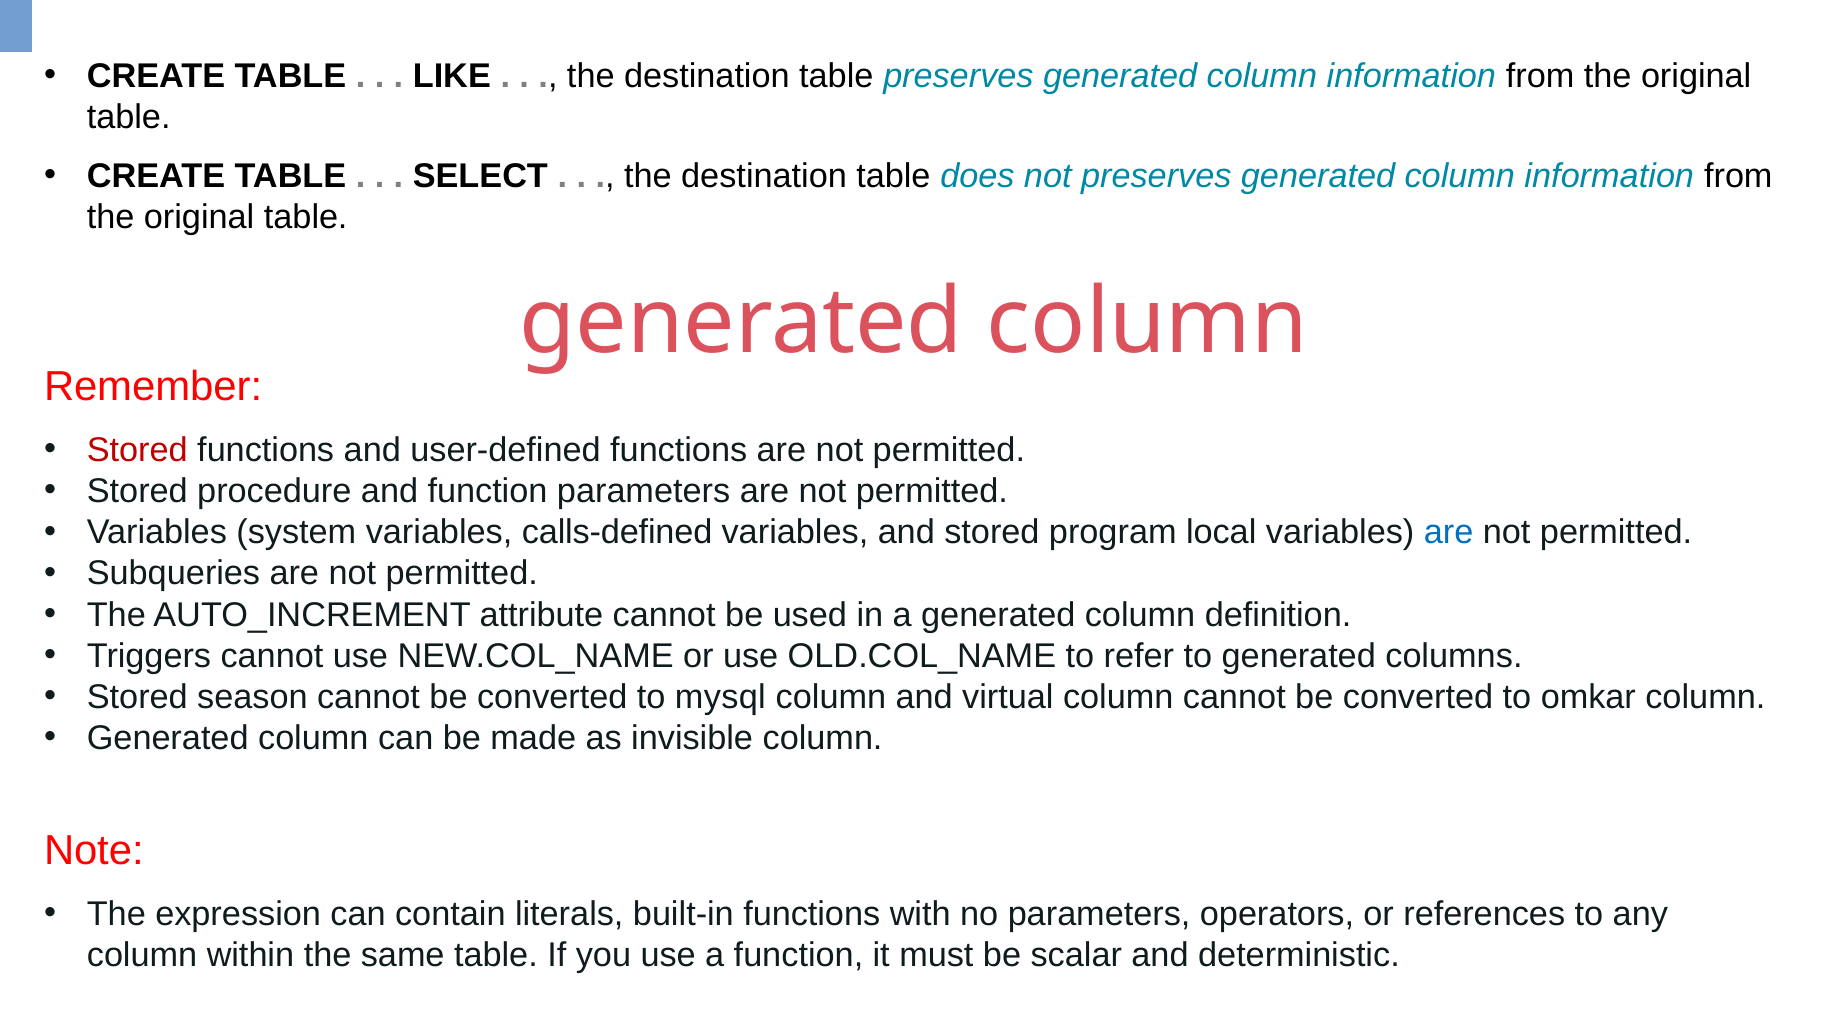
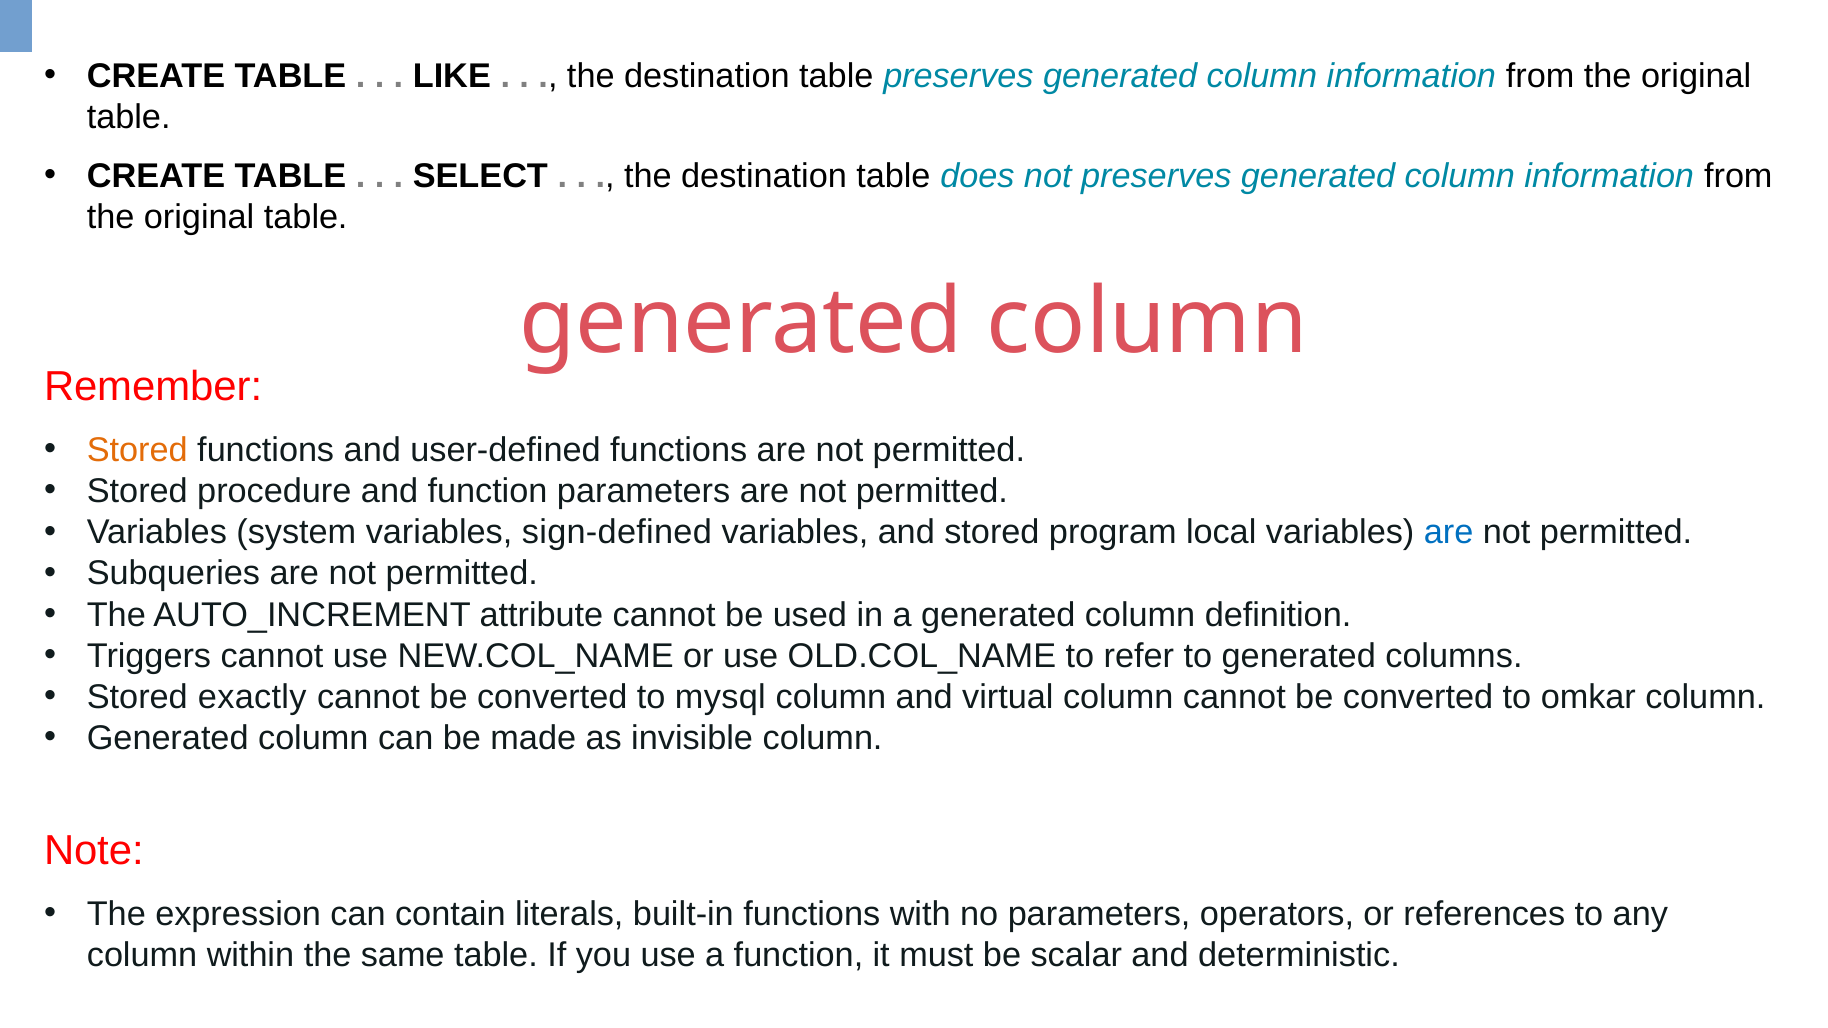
Stored colour: red -> orange (137, 450)
calls-defined: calls-defined -> sign-defined (617, 533)
season: season -> exactly (252, 697)
